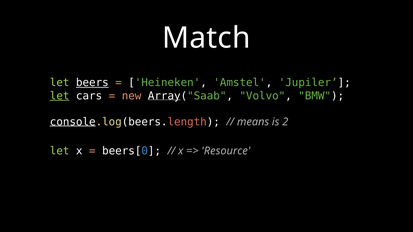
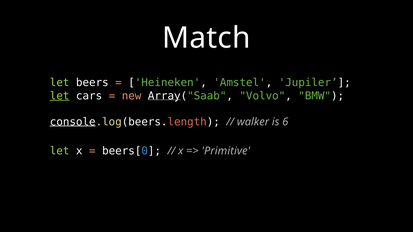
beers underline: present -> none (92, 83)
means: means -> walker (253, 122)
2: 2 -> 6 (285, 122)
Resource: Resource -> Primitive (226, 151)
